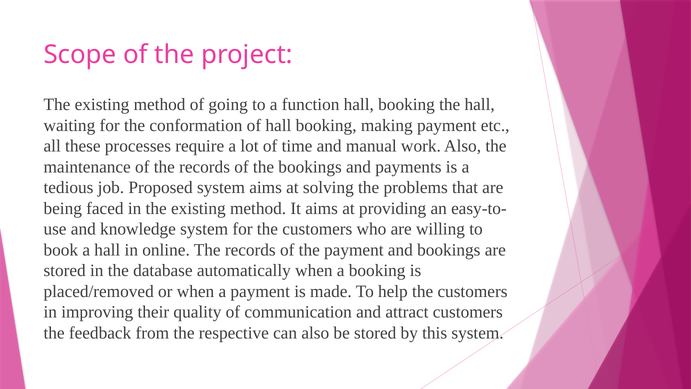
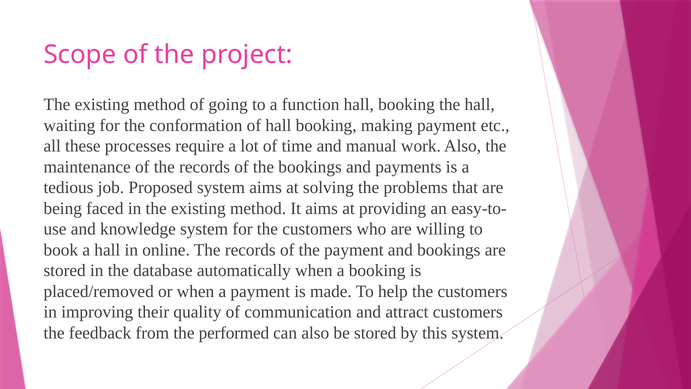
respective: respective -> performed (234, 333)
